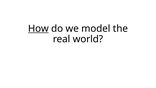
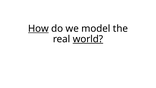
world underline: none -> present (88, 39)
